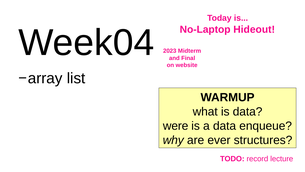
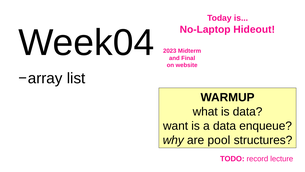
were: were -> want (176, 126)
ever: ever -> pool (219, 140)
